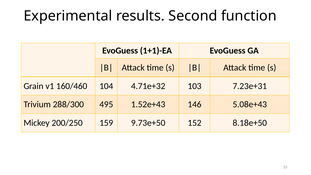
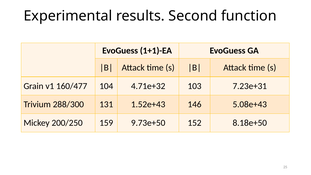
160/460: 160/460 -> 160/477 (72, 86)
495: 495 -> 131 (106, 104)
